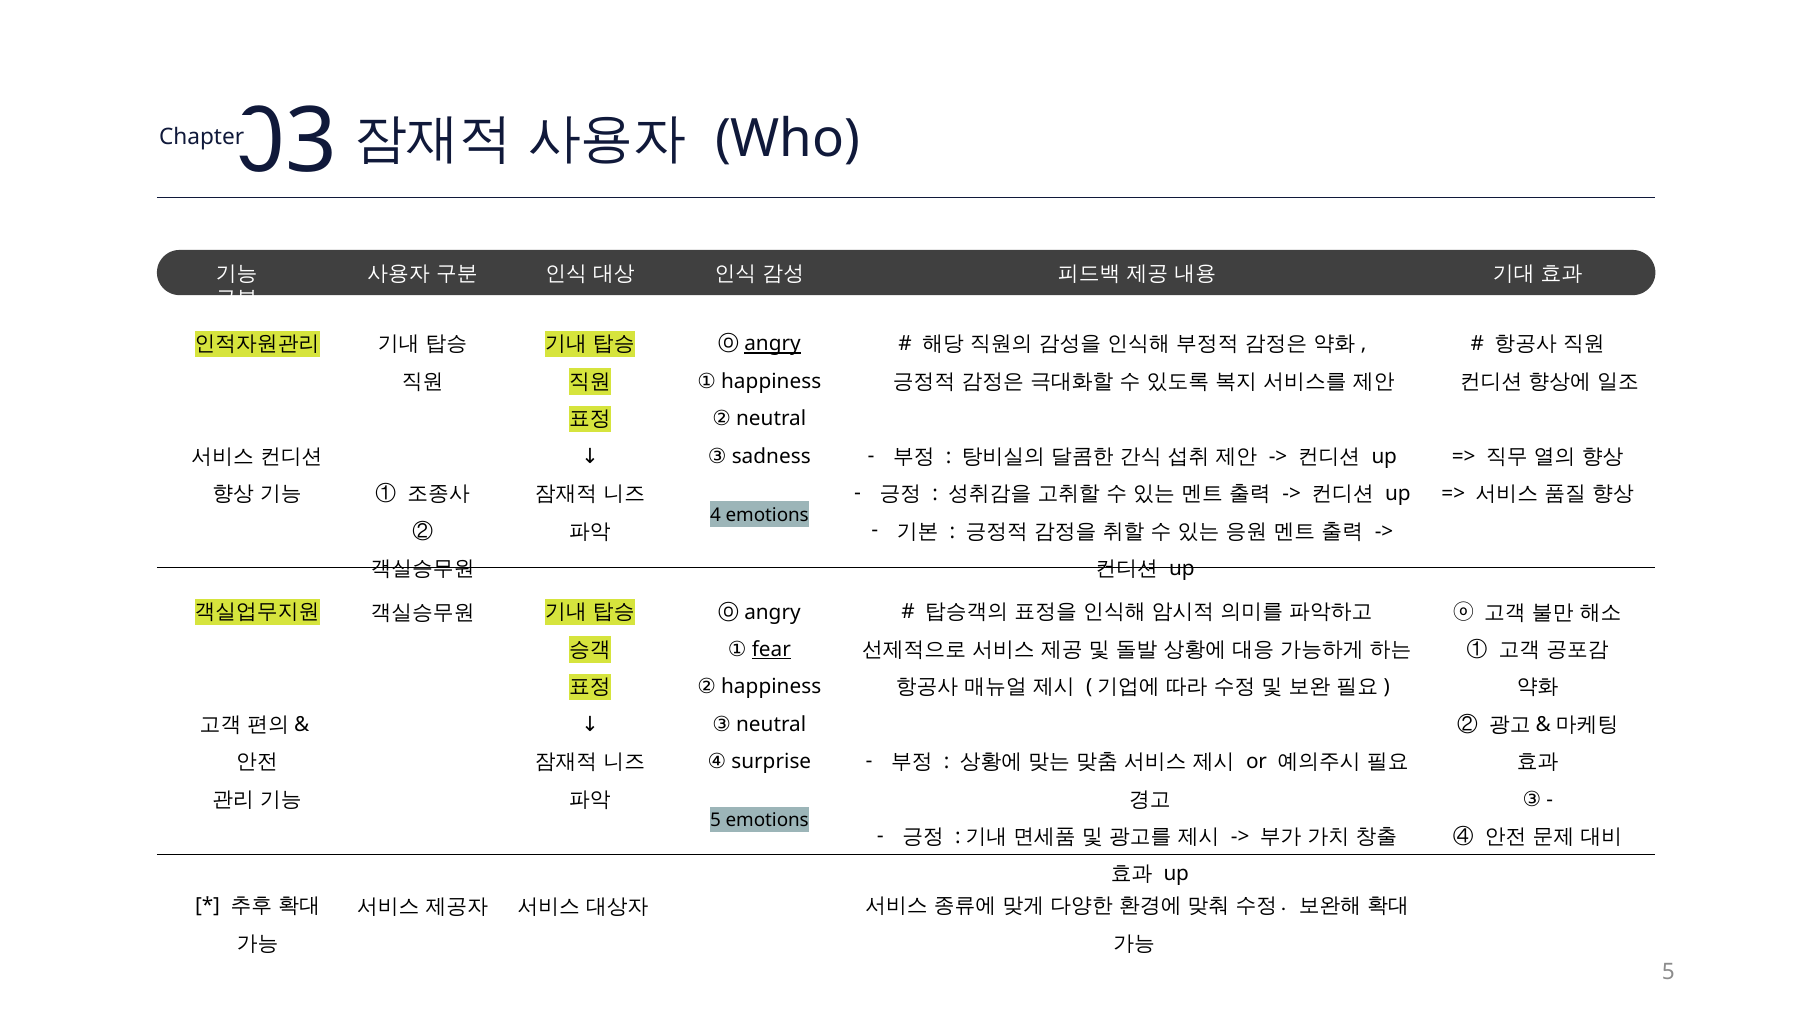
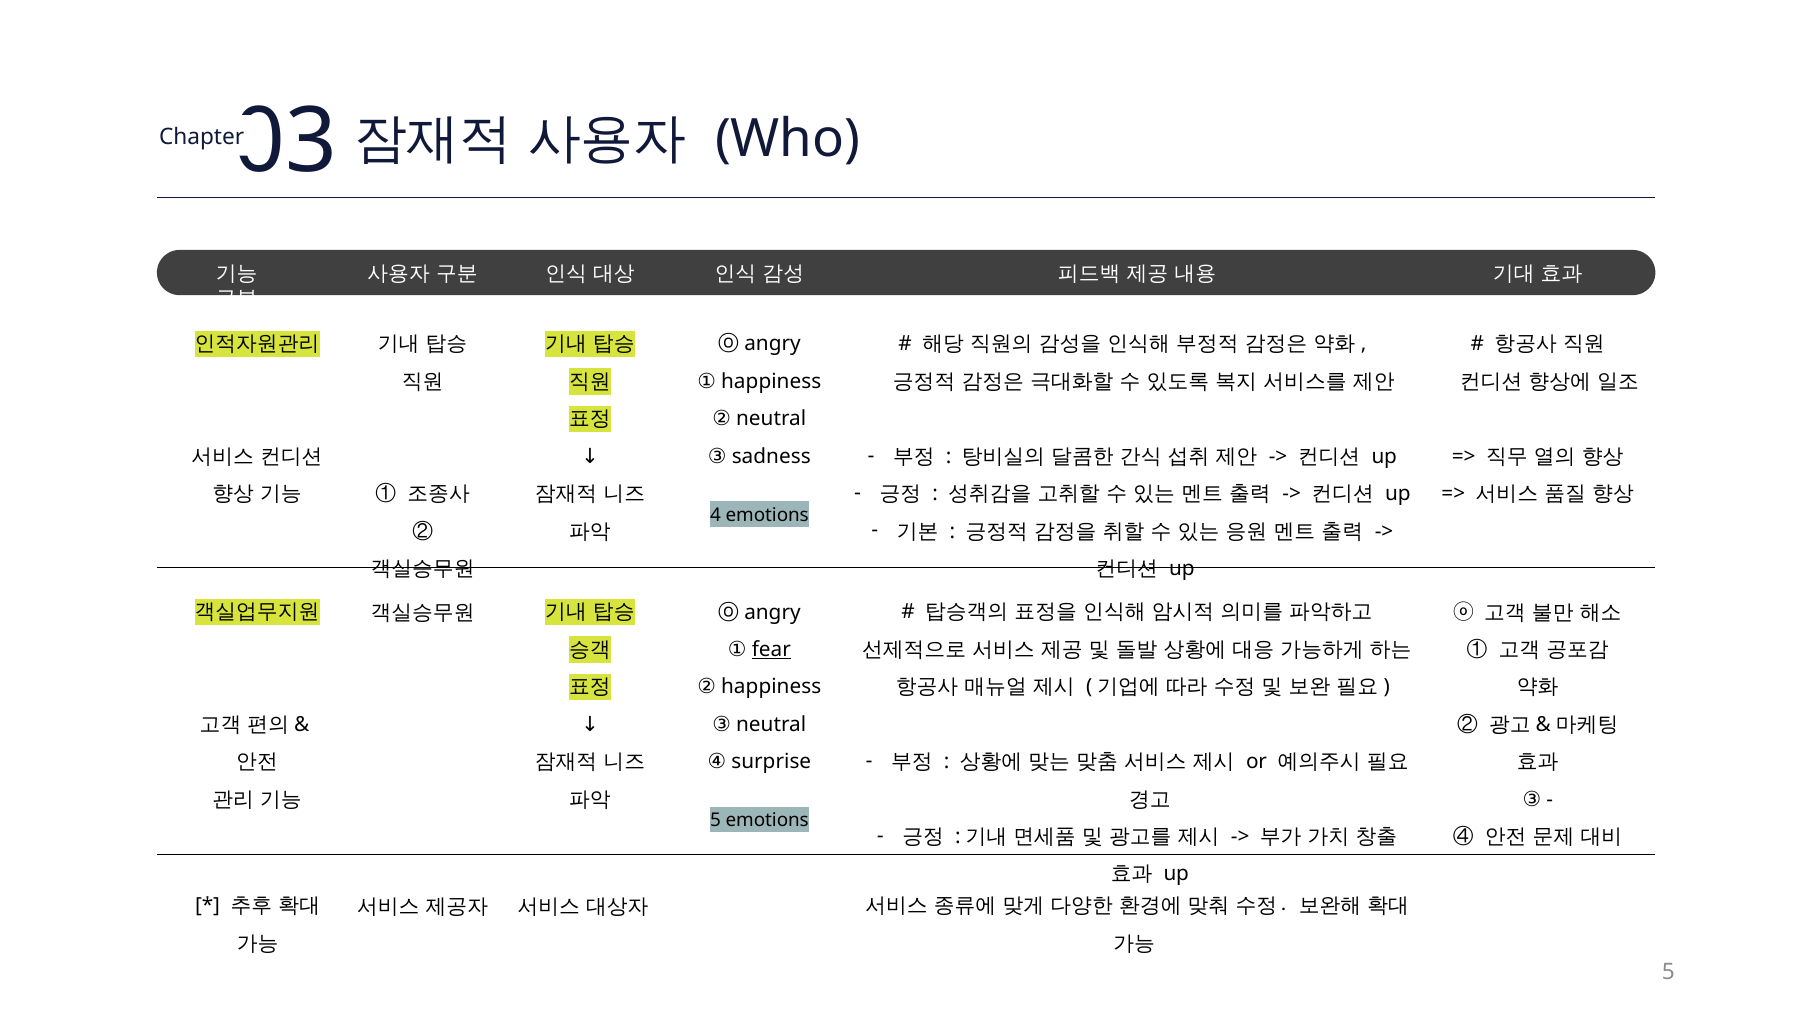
angry underline: present -> none (773, 344)
